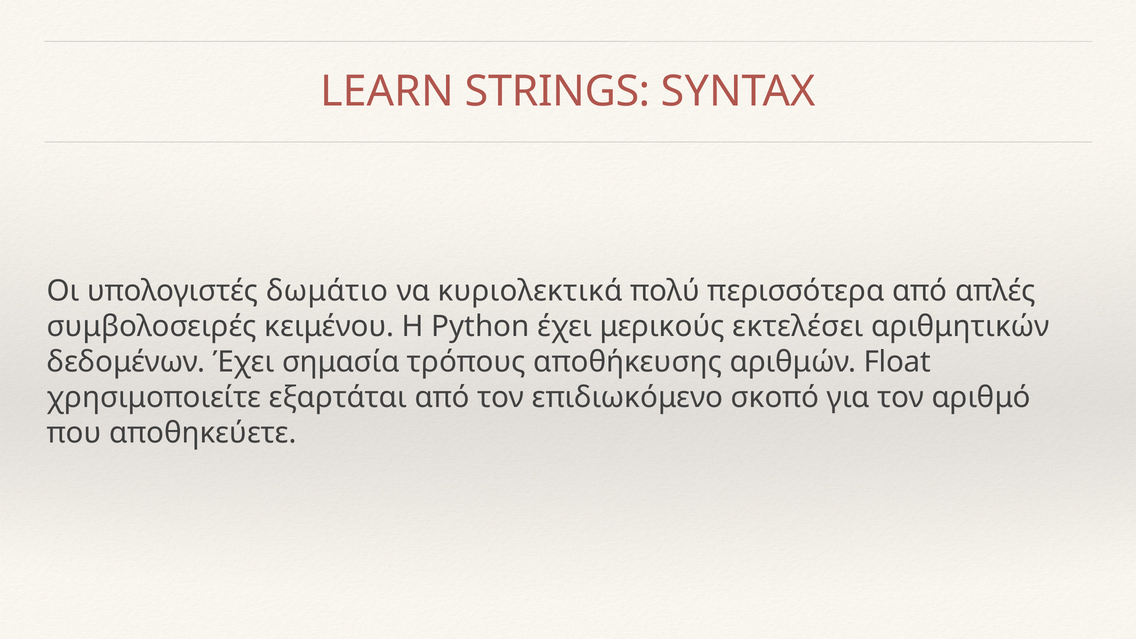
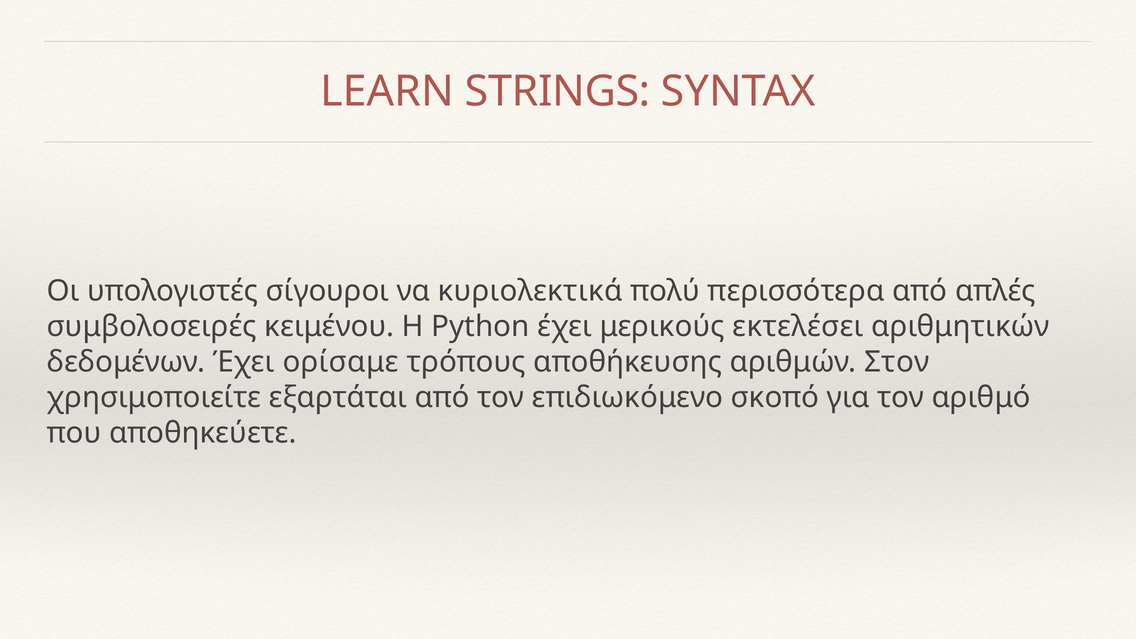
δωμάτιο: δωμάτιο -> σίγουροι (328, 291)
σημασία: σημασία -> ορίσαμε (341, 362)
Float: Float -> Στον (897, 362)
